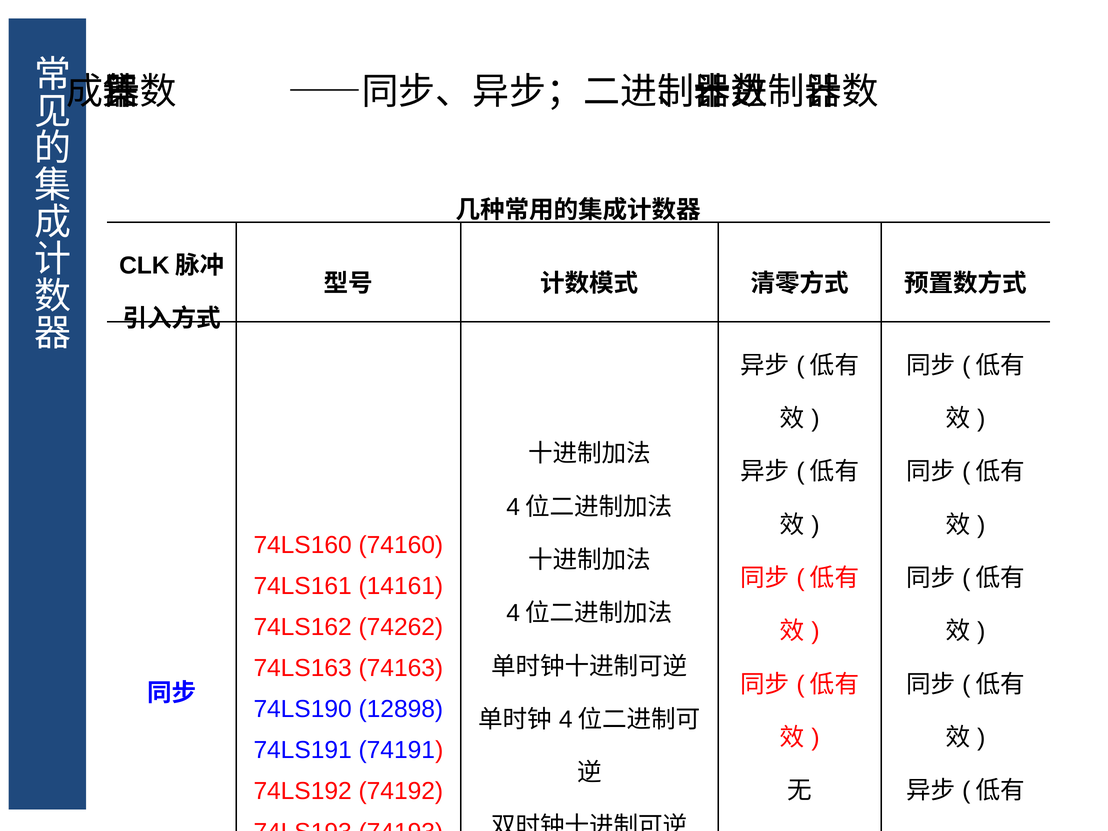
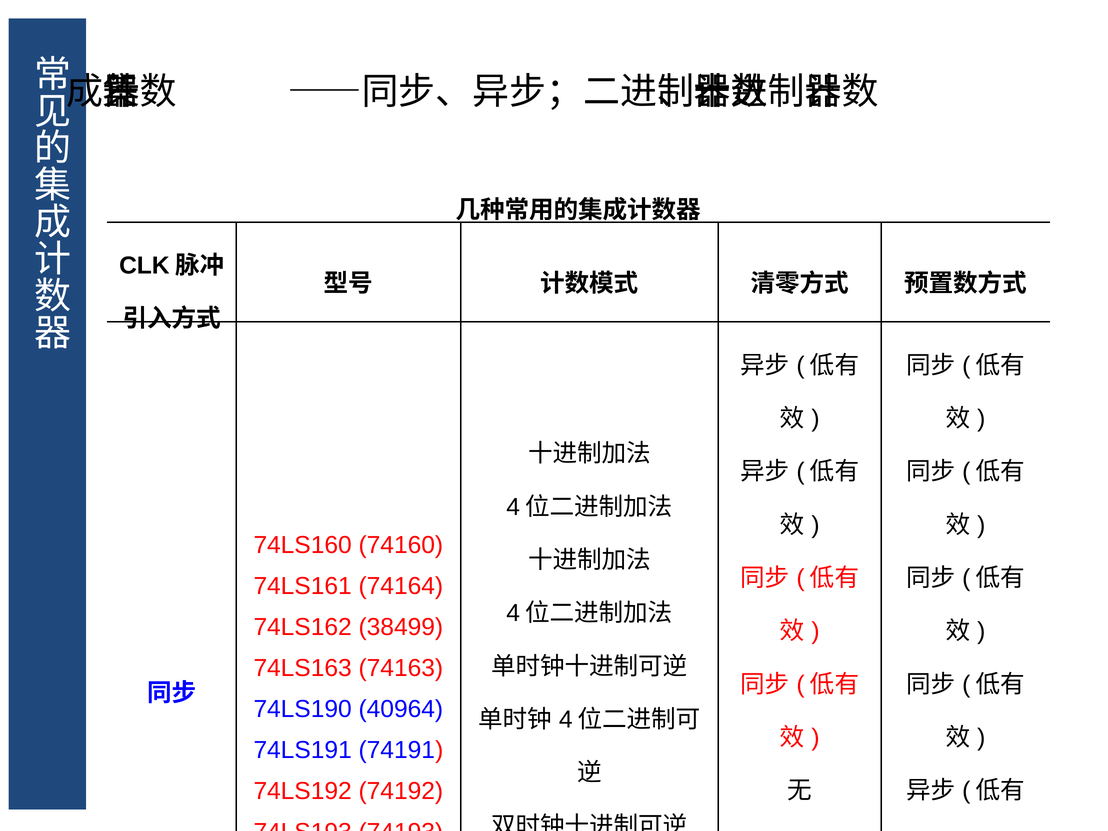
14161: 14161 -> 74164 (401, 586)
74262: 74262 -> 38499 (401, 627)
12898: 12898 -> 40964 (401, 709)
